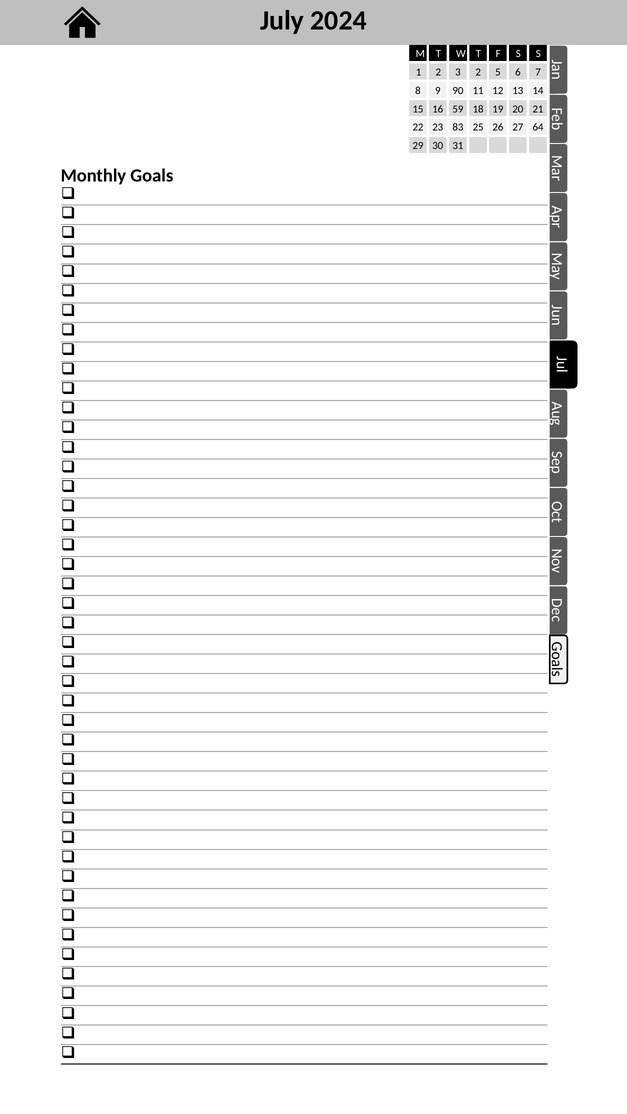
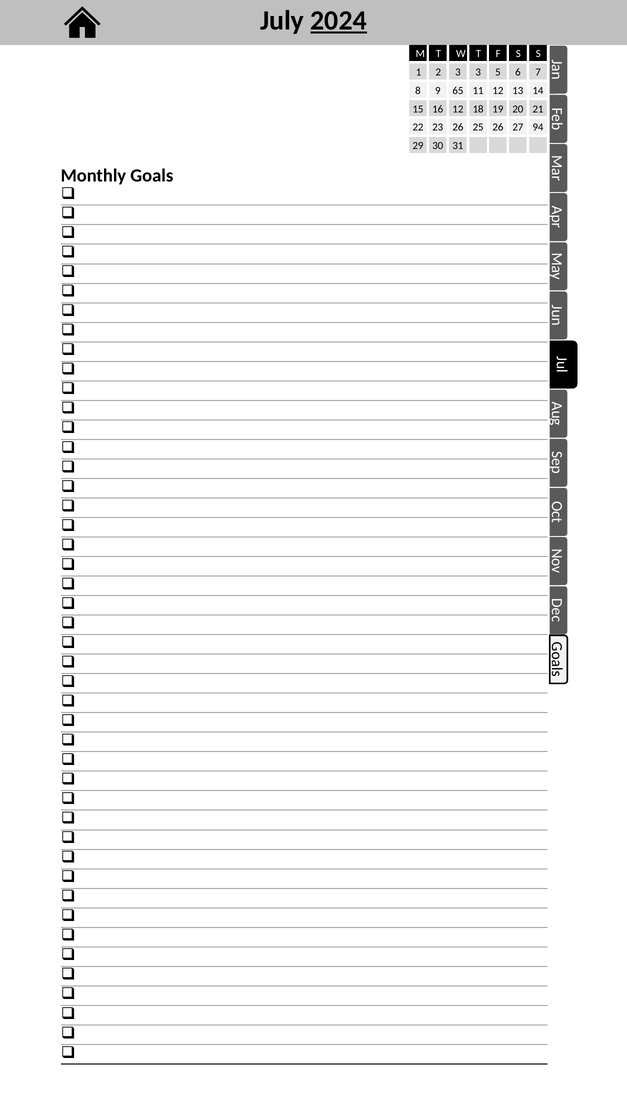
2024 underline: none -> present (339, 20)
3 2: 2 -> 3 (478, 72)
90: 90 -> 65 (458, 91)
16 59: 59 -> 12 (458, 109)
23 83: 83 -> 26 (458, 127)
64: 64 -> 94 (538, 127)
